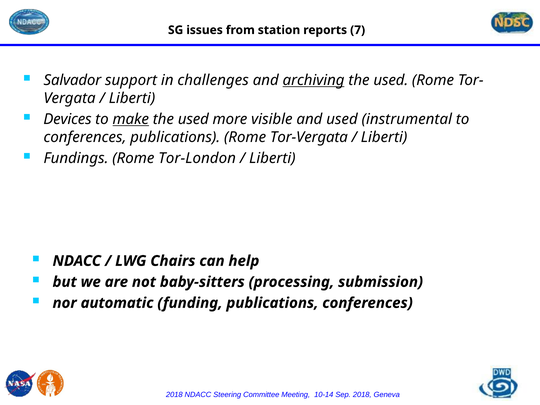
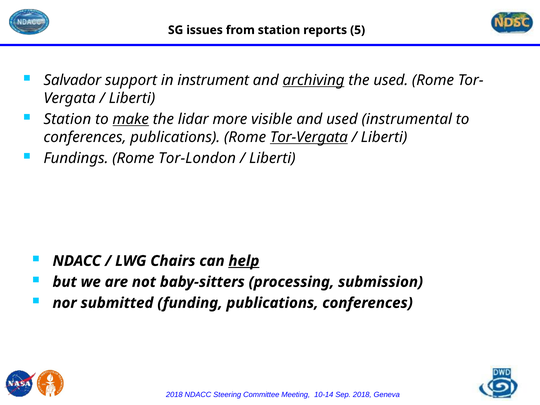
7: 7 -> 5 (358, 30)
challenges: challenges -> instrument (213, 80)
Devices: Devices -> Station (67, 119)
used: used -> lidar (193, 119)
Tor-Vergata underline: none -> present (309, 137)
help underline: none -> present (244, 261)
automatic: automatic -> submitted (117, 303)
